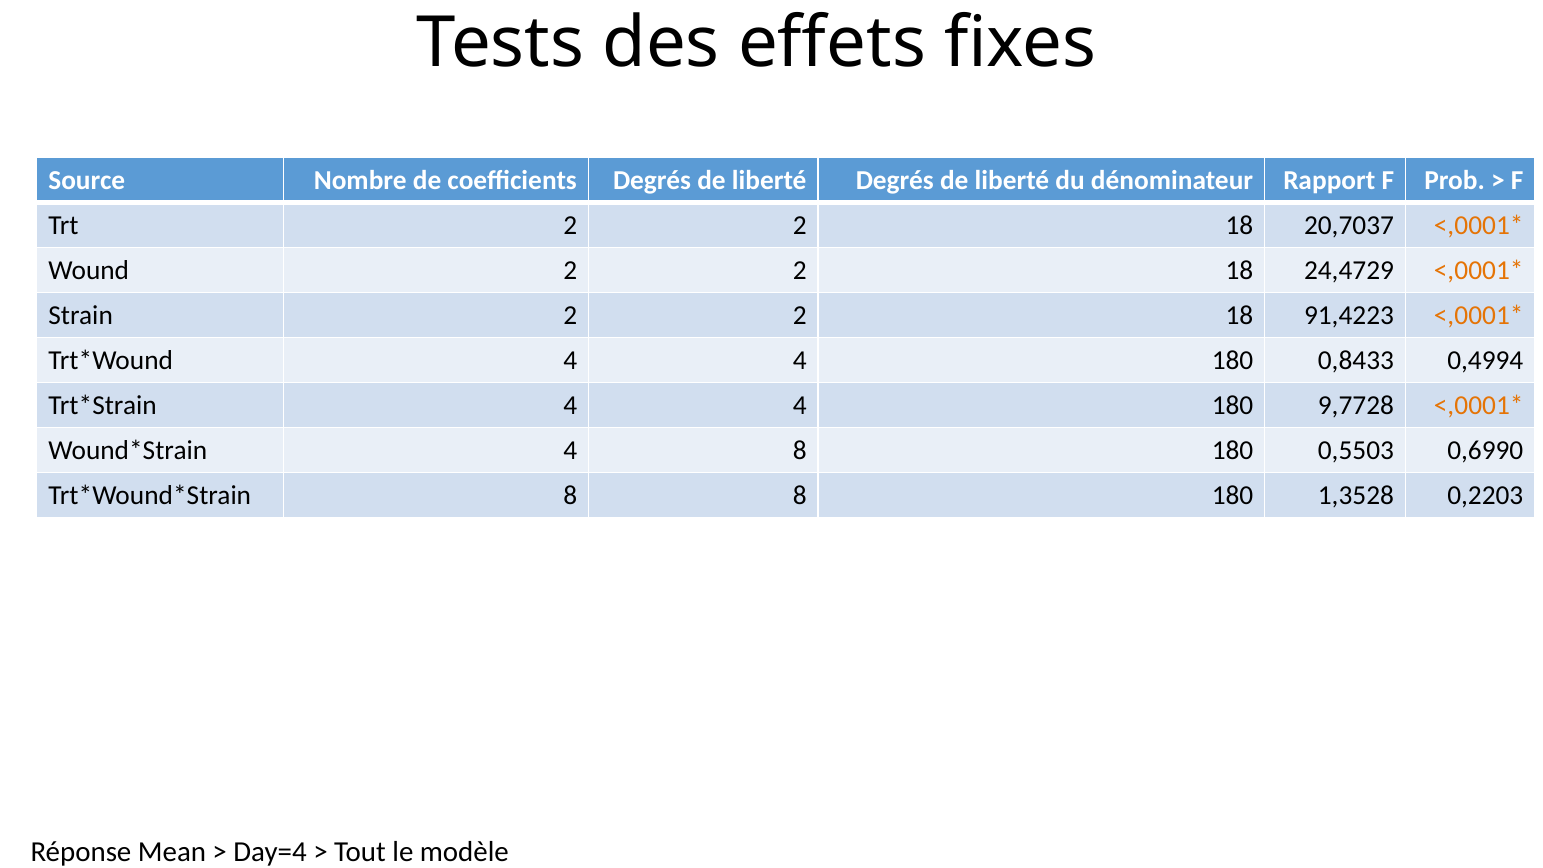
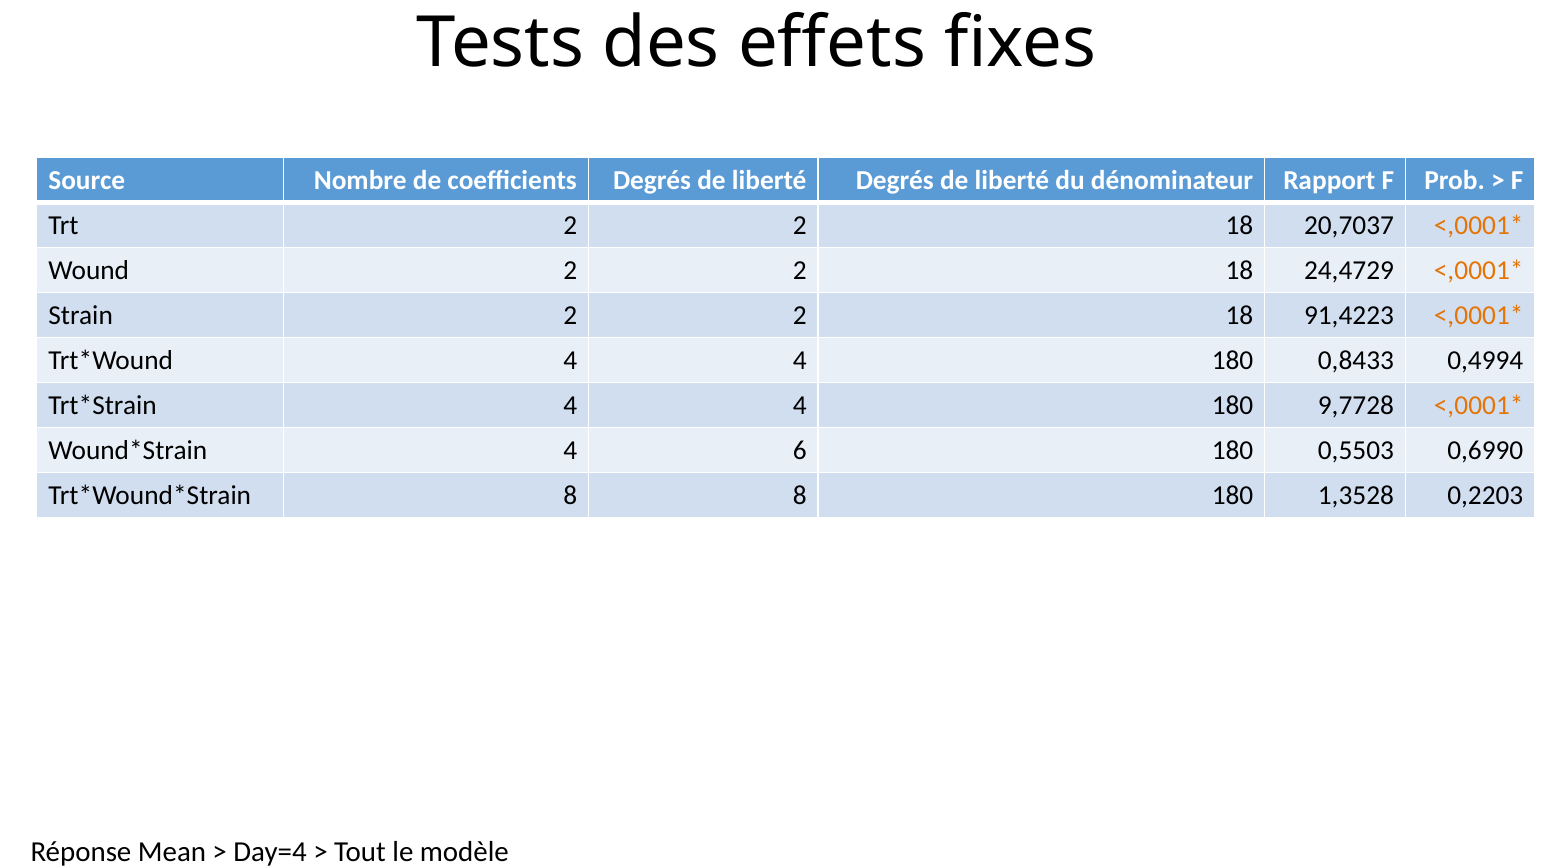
4 8: 8 -> 6 (800, 450)
